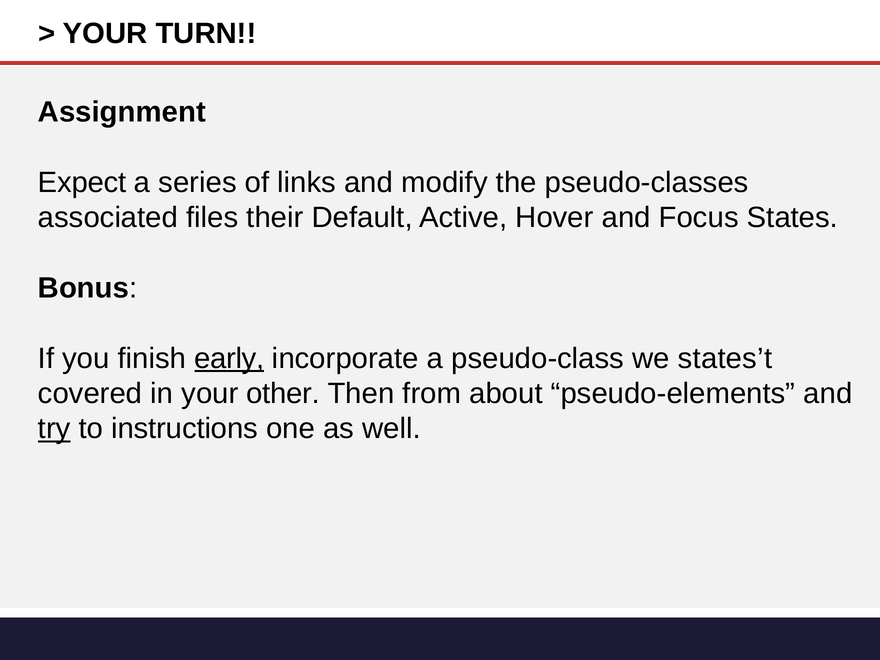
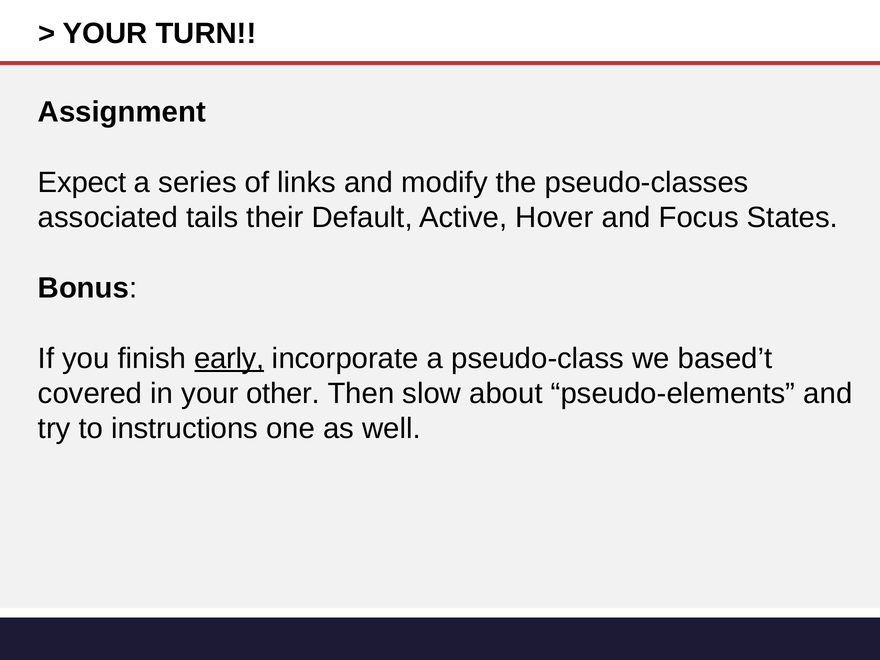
files: files -> tails (212, 218)
states’t: states’t -> based’t (725, 358)
from: from -> slow (432, 394)
try underline: present -> none (54, 429)
